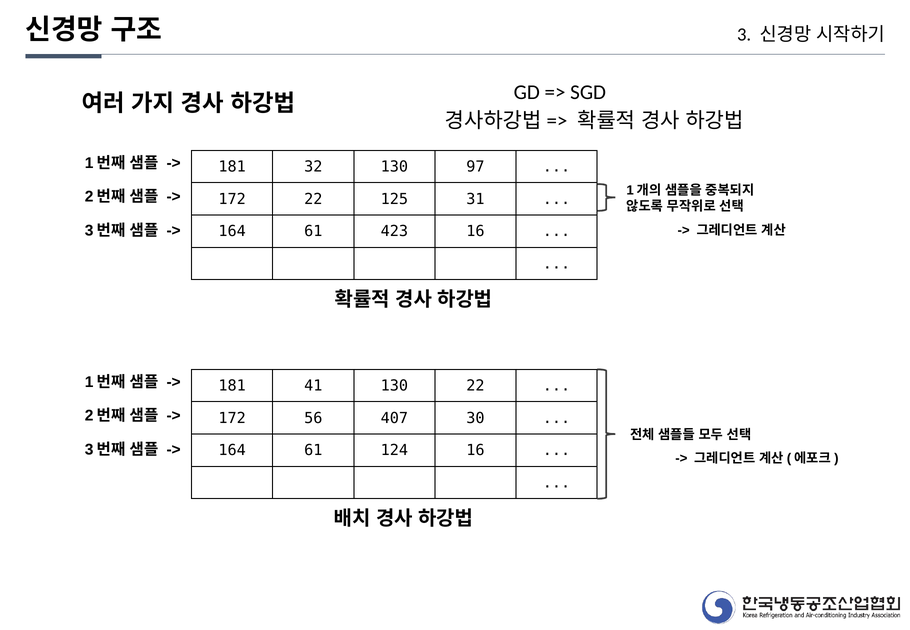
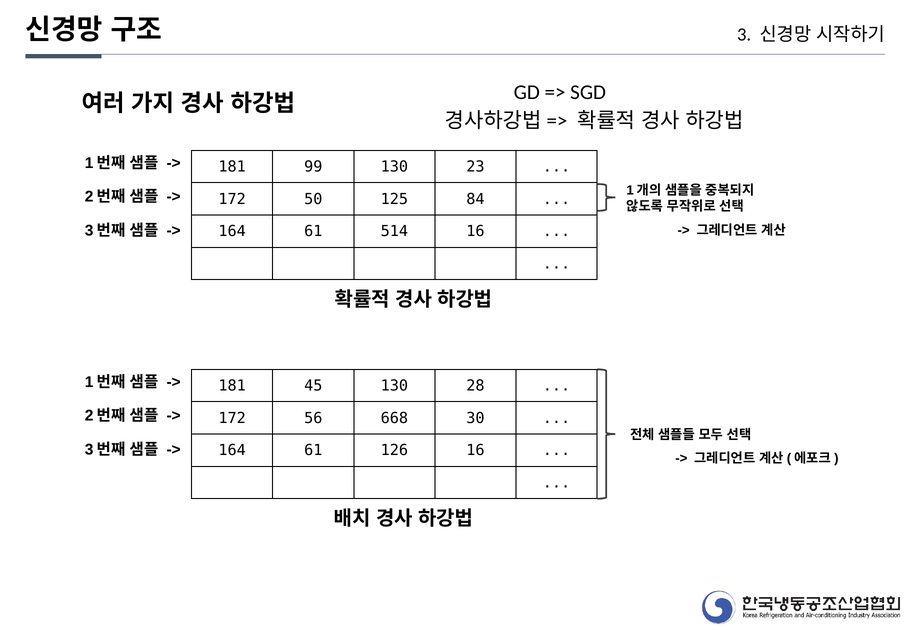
32: 32 -> 99 (313, 167)
97: 97 -> 23 (475, 167)
172 22: 22 -> 50 (313, 199)
31: 31 -> 84 (475, 199)
423: 423 -> 514 (394, 231)
41: 41 -> 45 (313, 386)
130 22: 22 -> 28 (475, 386)
407: 407 -> 668 (394, 418)
124: 124 -> 126 (394, 450)
